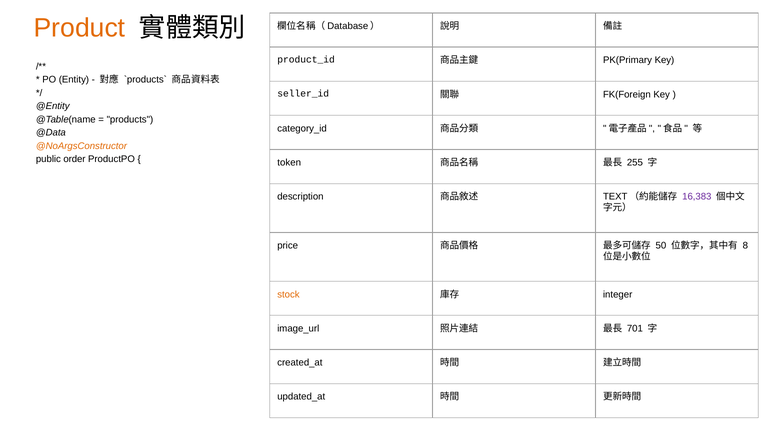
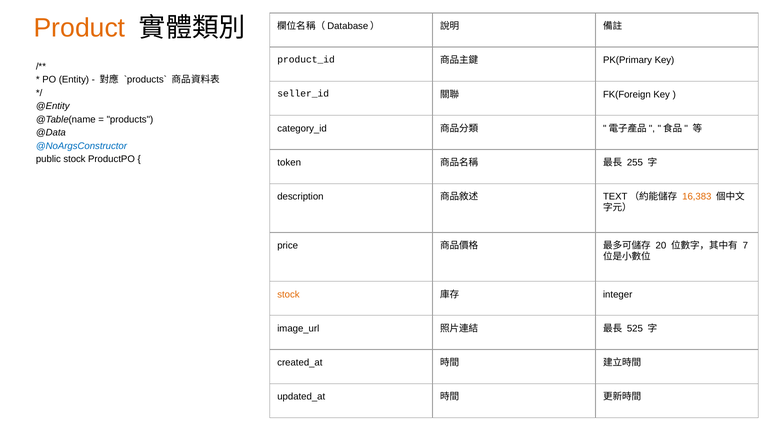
@NoArgsConstructor colour: orange -> blue (81, 146)
public order: order -> stock (74, 159)
16,383 colour: purple -> orange (697, 197)
50: 50 -> 20 (661, 246)
8: 8 -> 7 (745, 246)
701: 701 -> 525 (635, 328)
